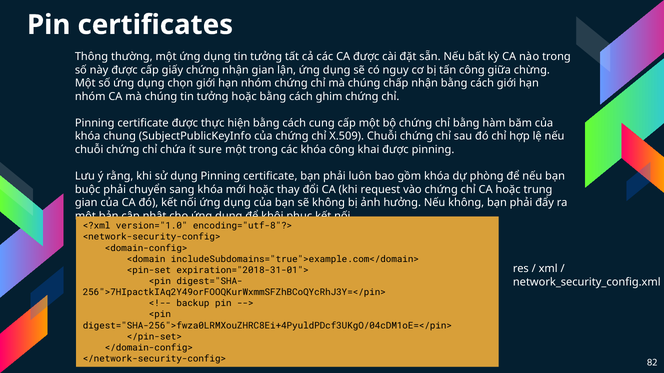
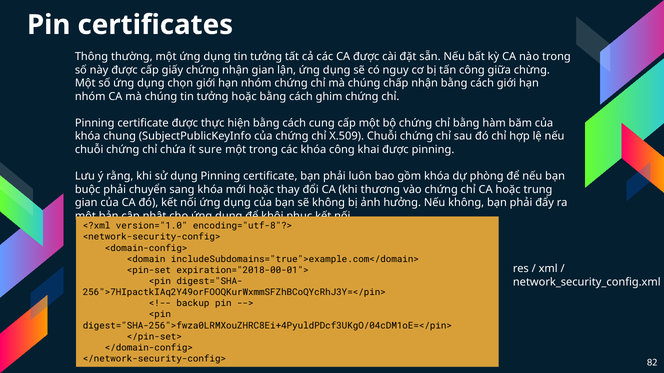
request: request -> thương (380, 190)
expiration="2018-31-01">: expiration="2018-31-01"> -> expiration="2018-00-01"> (243, 271)
